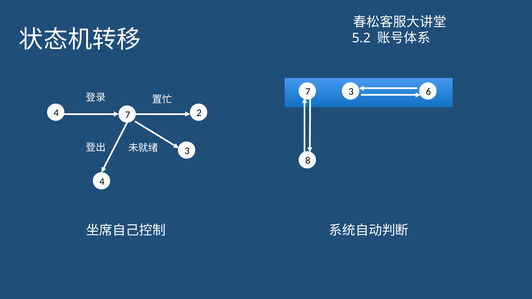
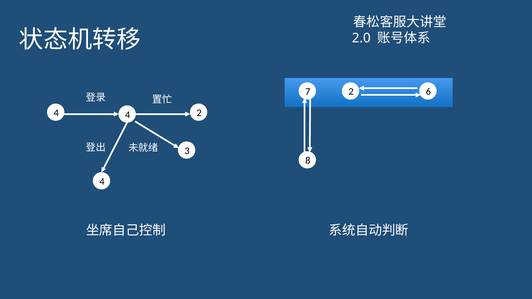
5.2: 5.2 -> 2.0 (361, 38)
7 3: 3 -> 2 (351, 92)
4 7: 7 -> 4 (128, 115)
